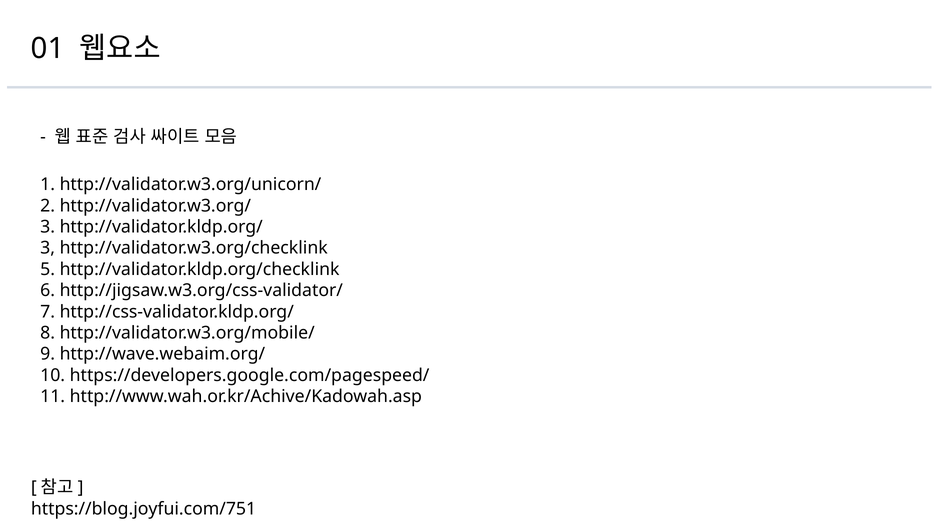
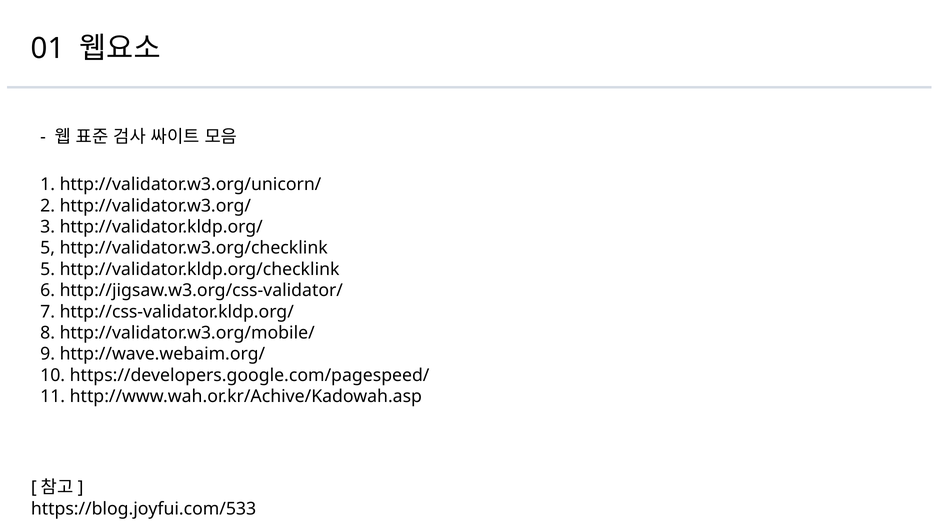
3: 3 -> 5 (48, 248)
https://blog.joyfui.com/751: https://blog.joyfui.com/751 -> https://blog.joyfui.com/533 (144, 509)
